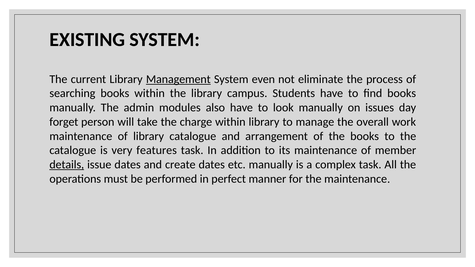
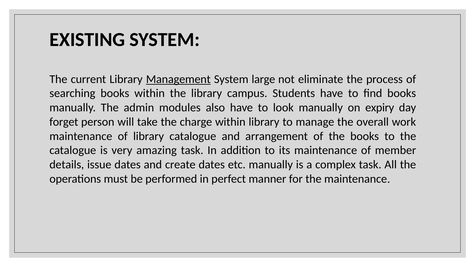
even: even -> large (263, 79)
issues: issues -> expiry (380, 108)
features: features -> amazing (157, 150)
details underline: present -> none (67, 165)
